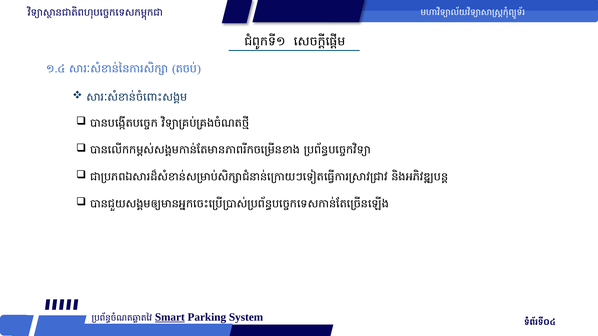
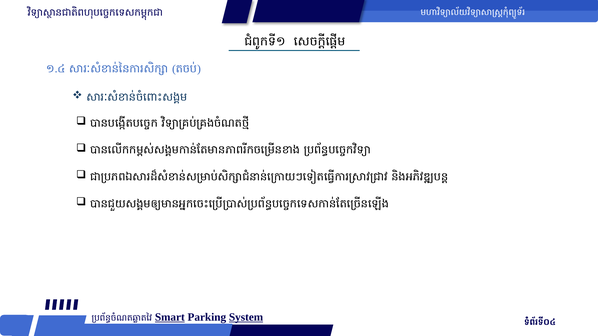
System underline: none -> present (246, 318)
